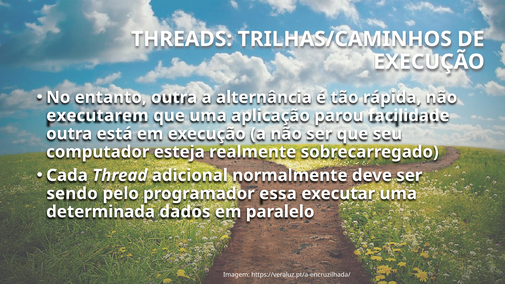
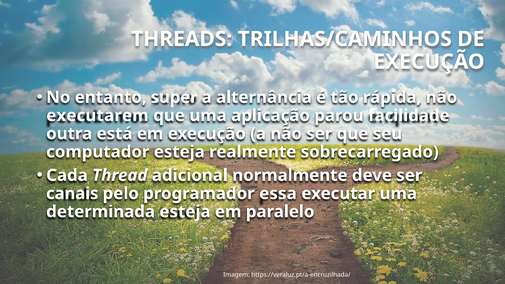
entanto outra: outra -> super (174, 97)
sendo: sendo -> canais (72, 194)
determinada dados: dados -> esteja (185, 212)
